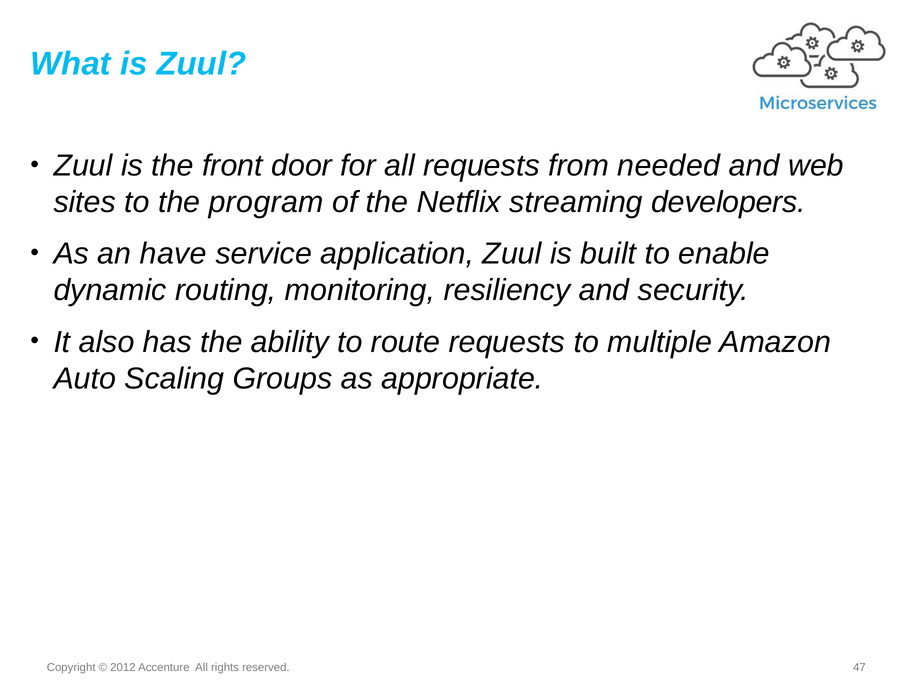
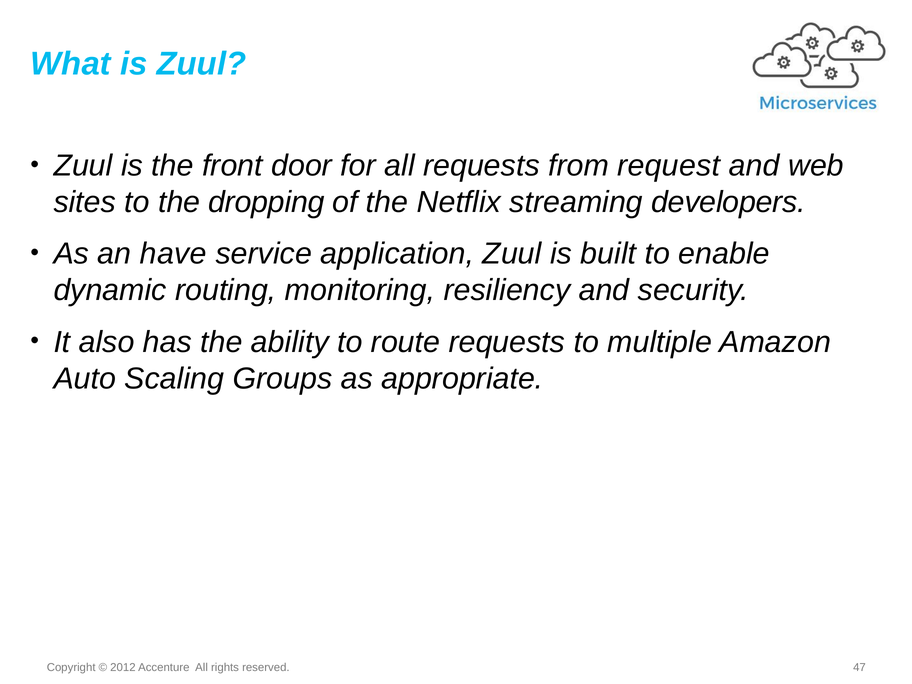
needed: needed -> request (669, 166)
program: program -> dropping (266, 202)
